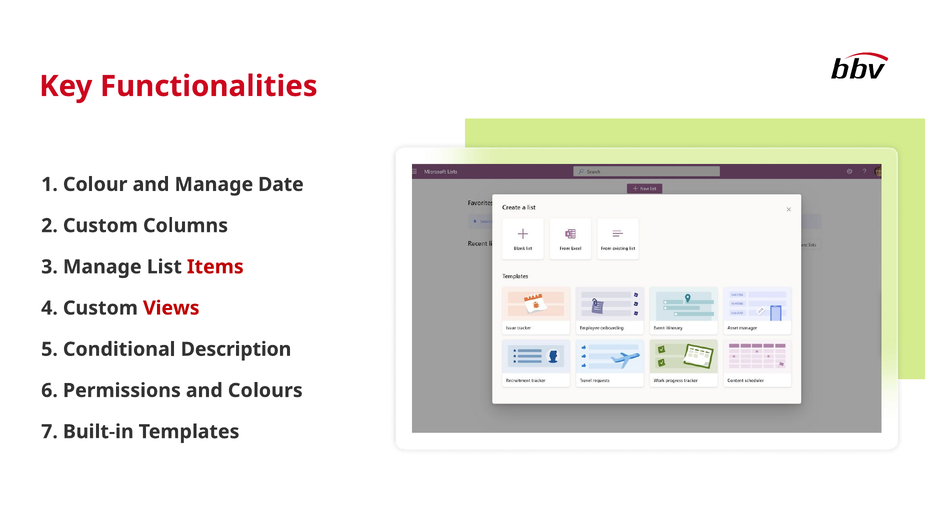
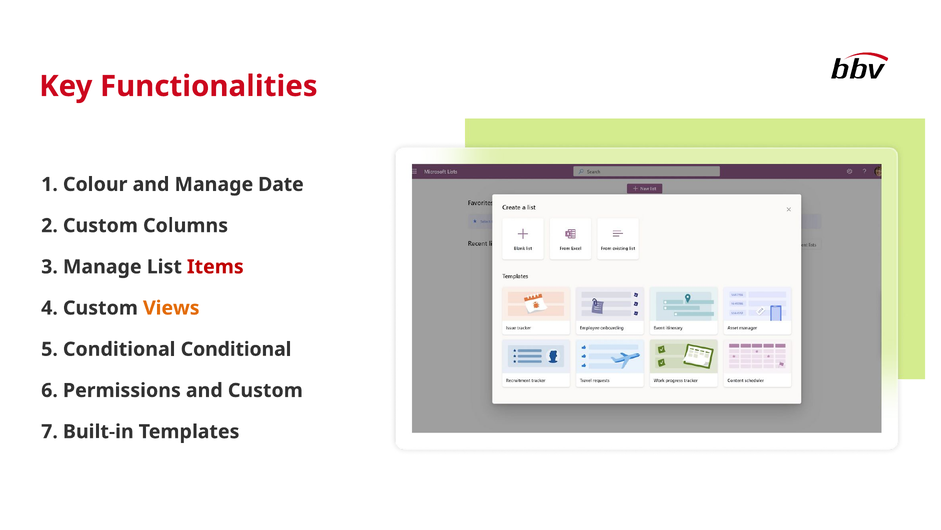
Views colour: red -> orange (171, 308)
Conditional Description: Description -> Conditional (236, 349)
and Colours: Colours -> Custom (265, 390)
